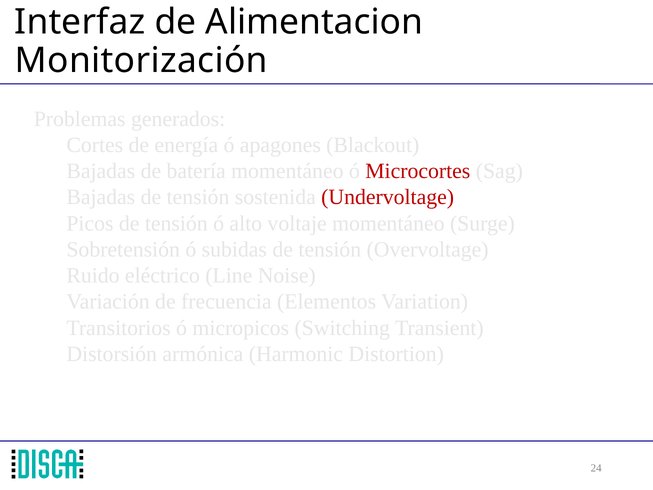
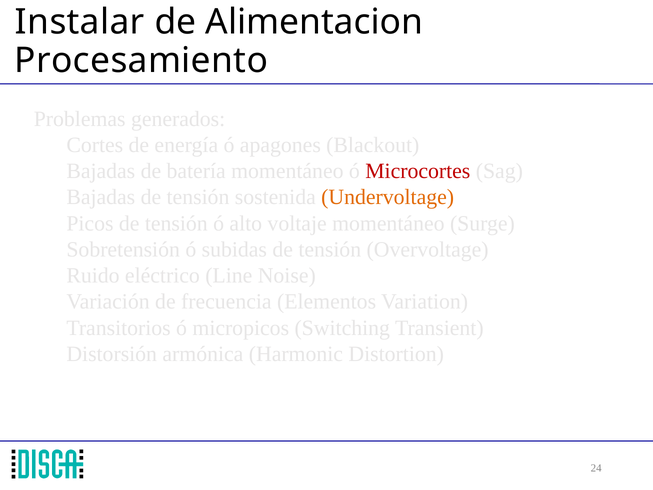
Interfaz: Interfaz -> Instalar (80, 22)
Monitorización: Monitorización -> Procesamiento (141, 60)
Undervoltage colour: red -> orange (388, 197)
